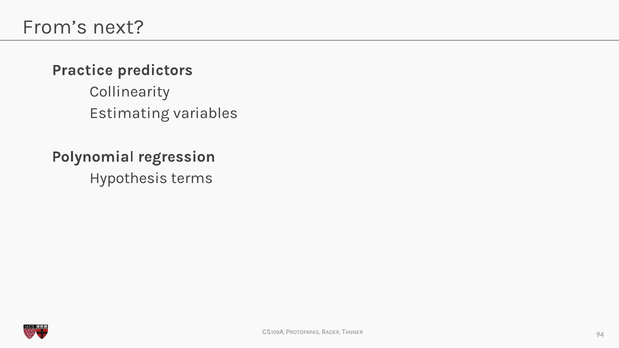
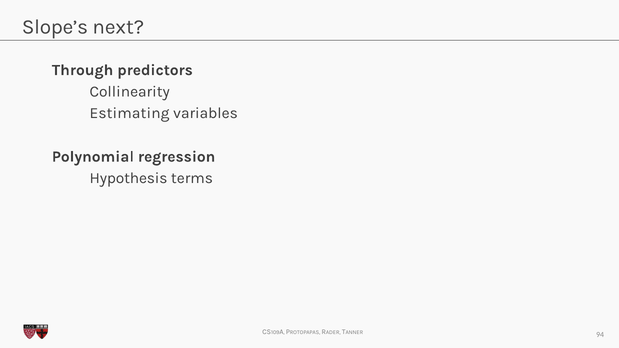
From’s: From’s -> Slope’s (55, 27)
Practice: Practice -> Through (83, 70)
